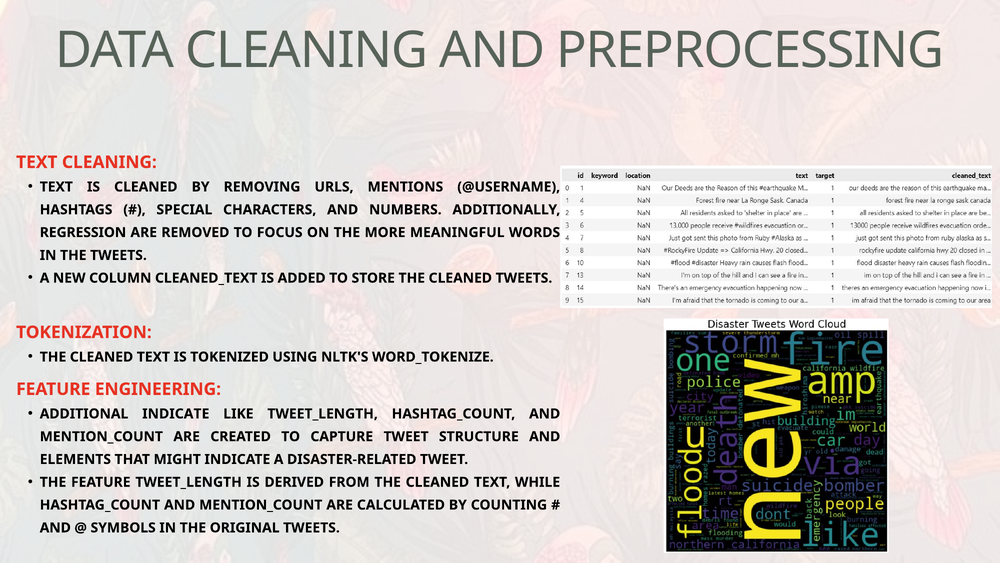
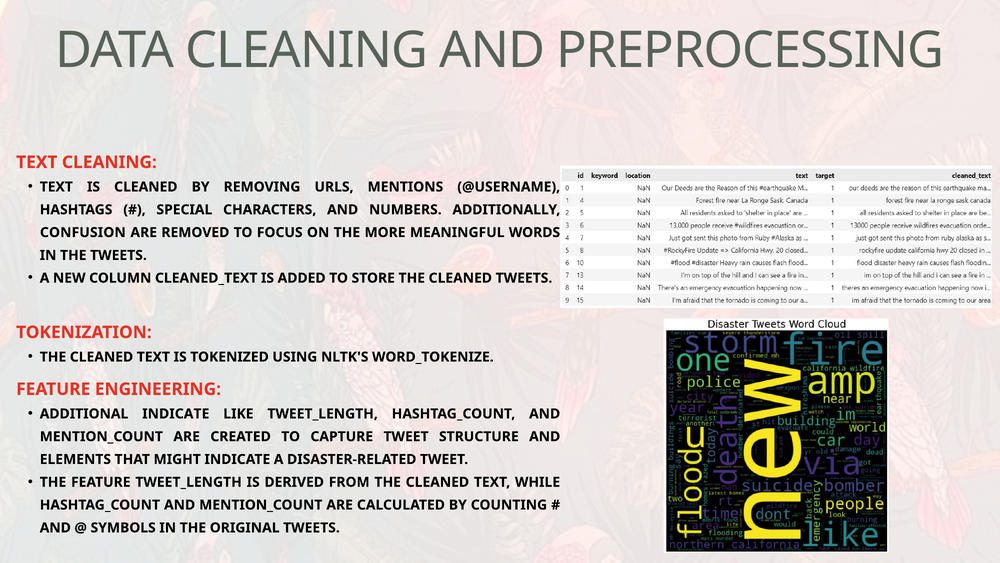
REGRESSION: REGRESSION -> CONFUSION (83, 232)
